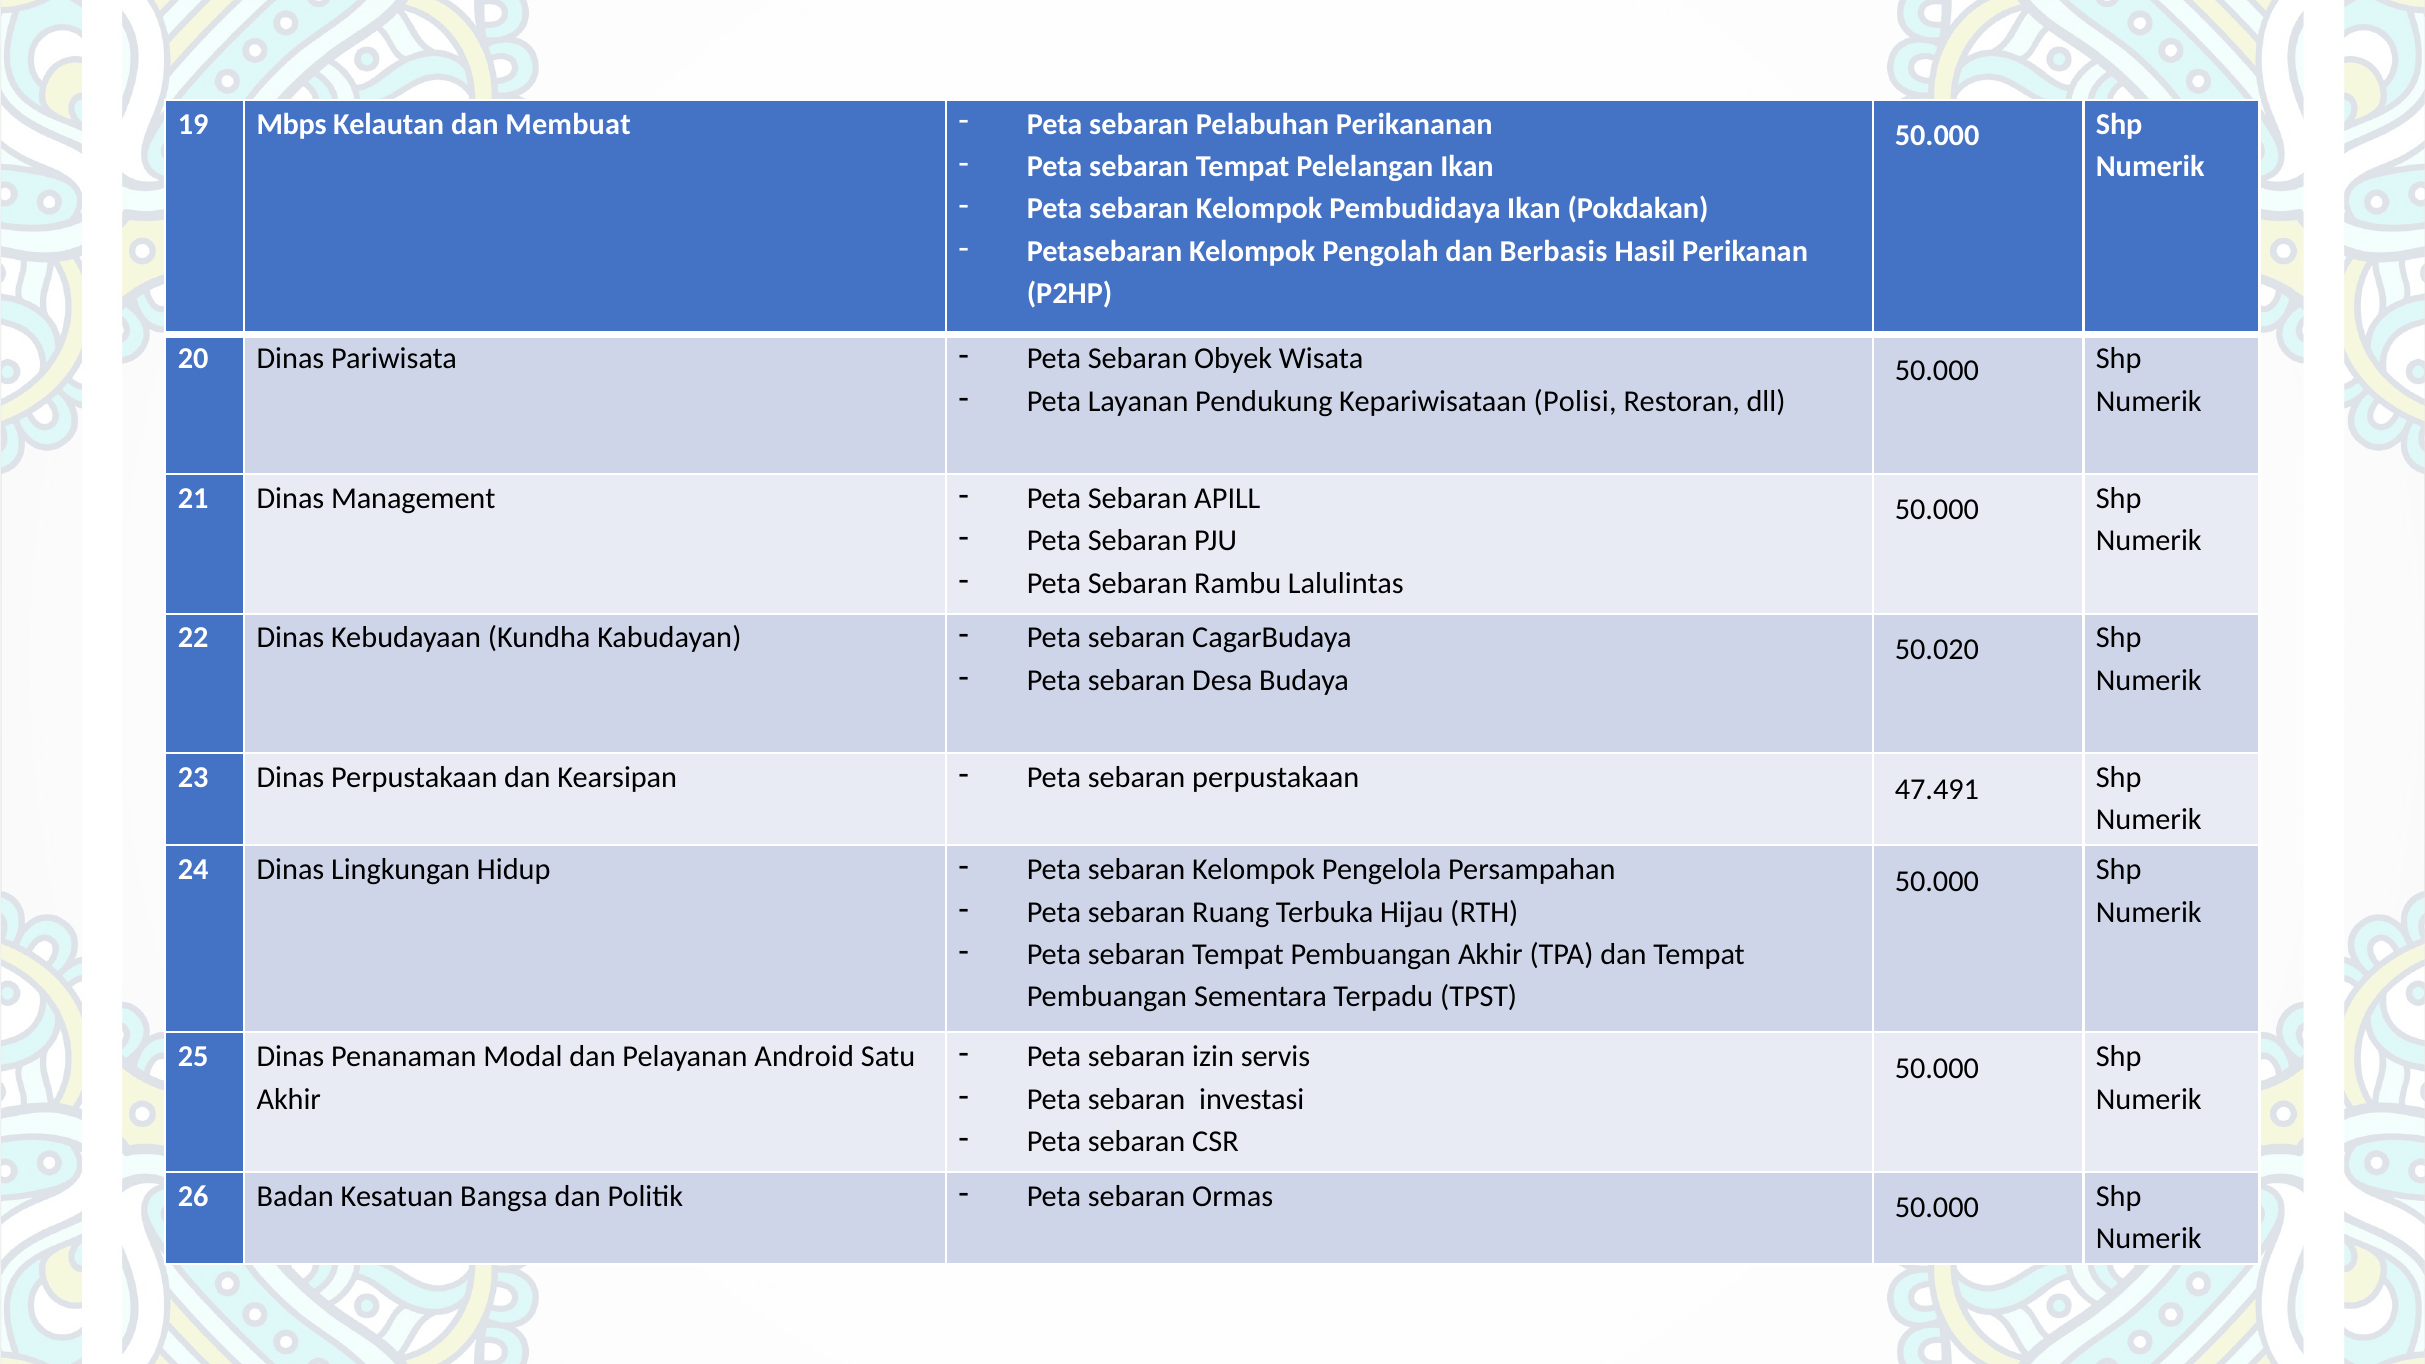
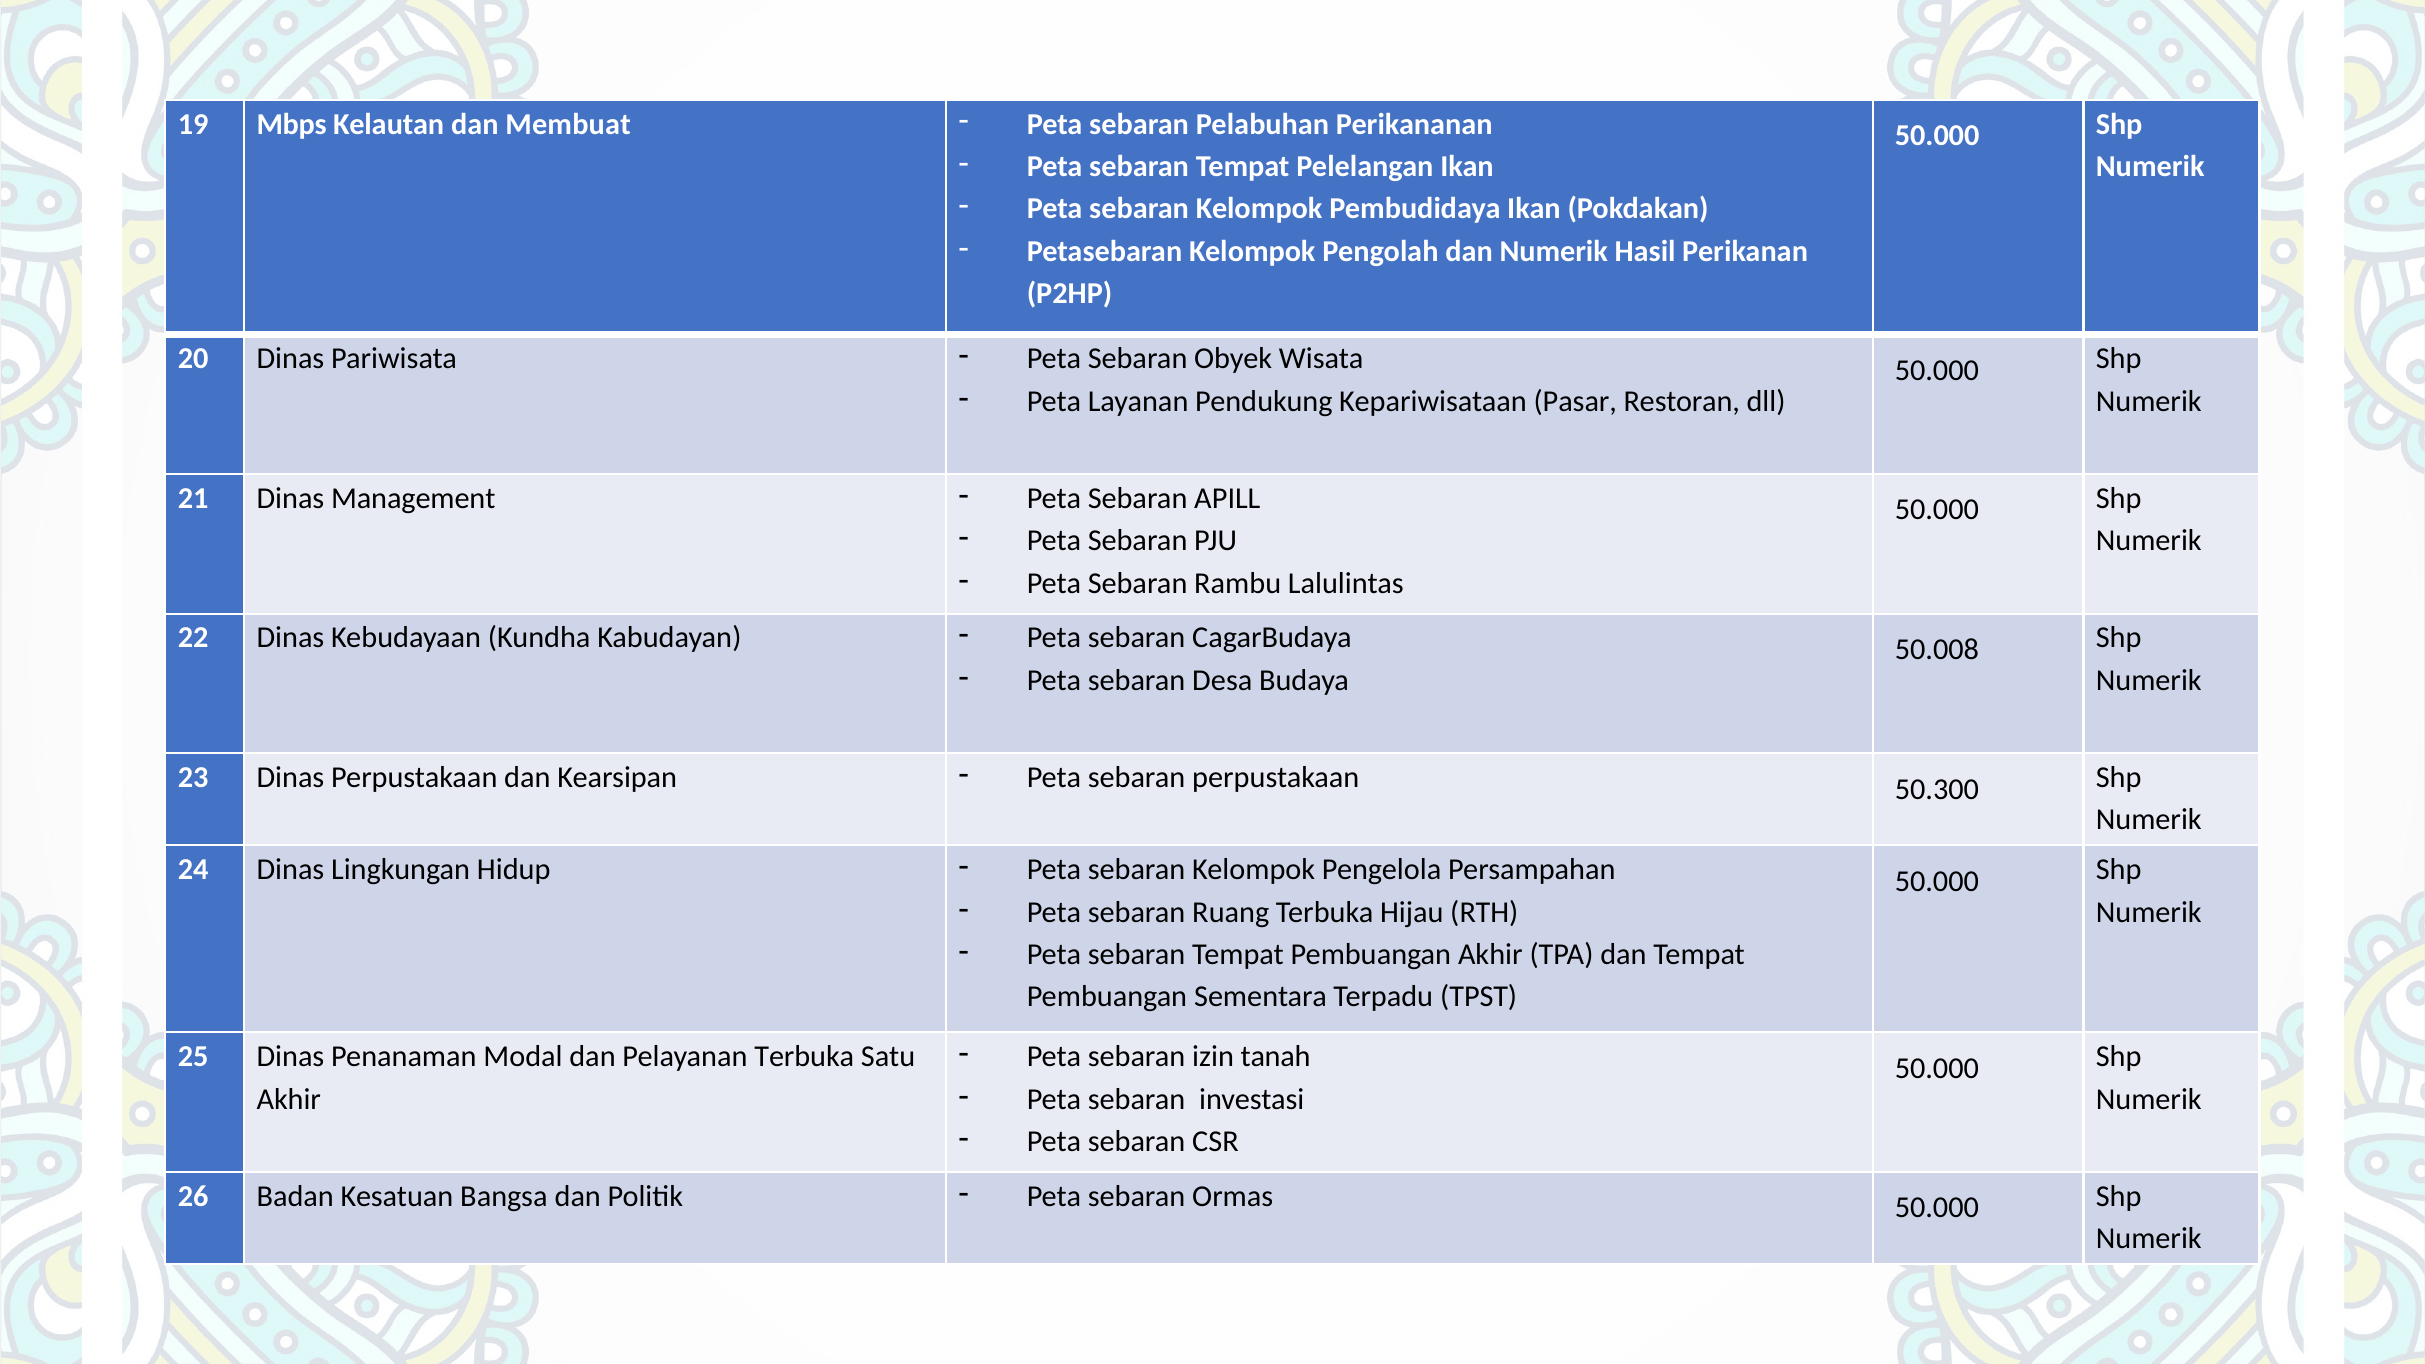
dan Berbasis: Berbasis -> Numerik (1554, 251)
Polisi: Polisi -> Pasar (1575, 401)
50.020: 50.020 -> 50.008 (1937, 650)
47.491: 47.491 -> 50.300 (1937, 789)
servis: servis -> tanah (1276, 1057)
Pelayanan Android: Android -> Terbuka (804, 1057)
